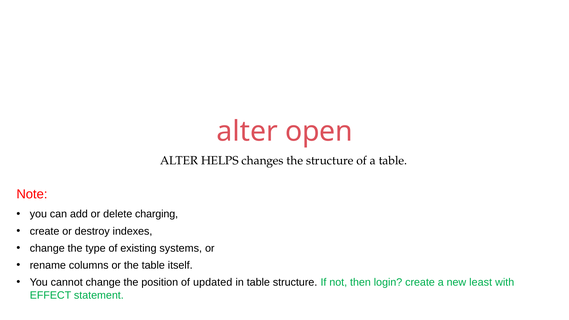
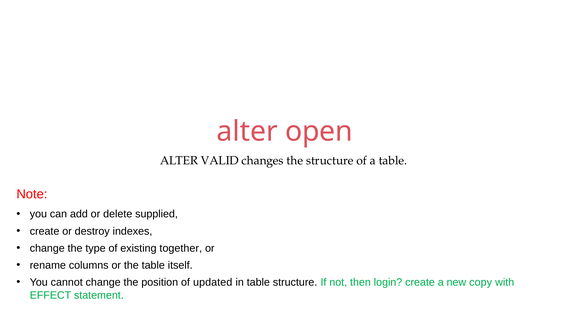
HELPS: HELPS -> VALID (220, 161)
charging: charging -> supplied (157, 214)
systems: systems -> together (181, 248)
least: least -> copy (481, 282)
